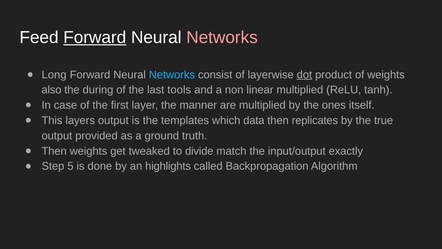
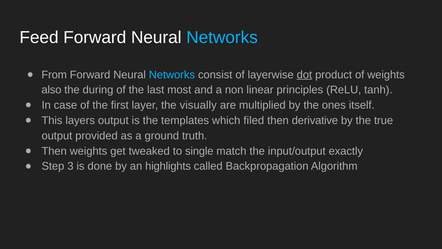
Forward underline: present -> none (95, 37)
Networks colour: pink -> light blue (222, 37)
Long: Long -> From (54, 75)
tools: tools -> most (179, 90)
linear multiplied: multiplied -> principles (300, 90)
manner: manner -> visually (198, 105)
data: data -> filed (254, 120)
replicates: replicates -> derivative (315, 120)
divide: divide -> single (199, 151)
5: 5 -> 3 (70, 166)
